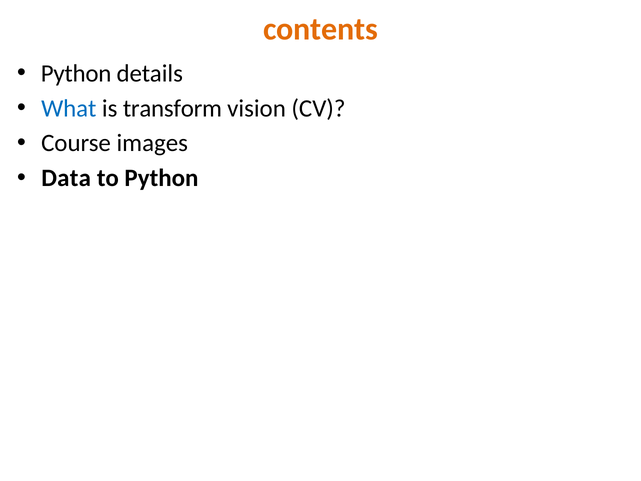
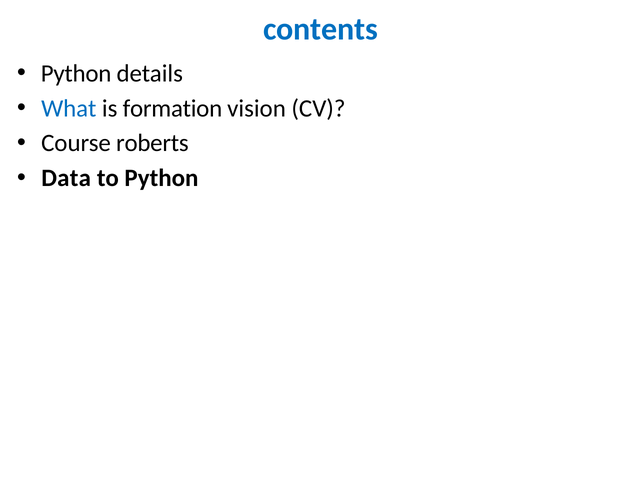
contents colour: orange -> blue (321, 29)
transform: transform -> formation (172, 108)
images: images -> roberts (152, 143)
